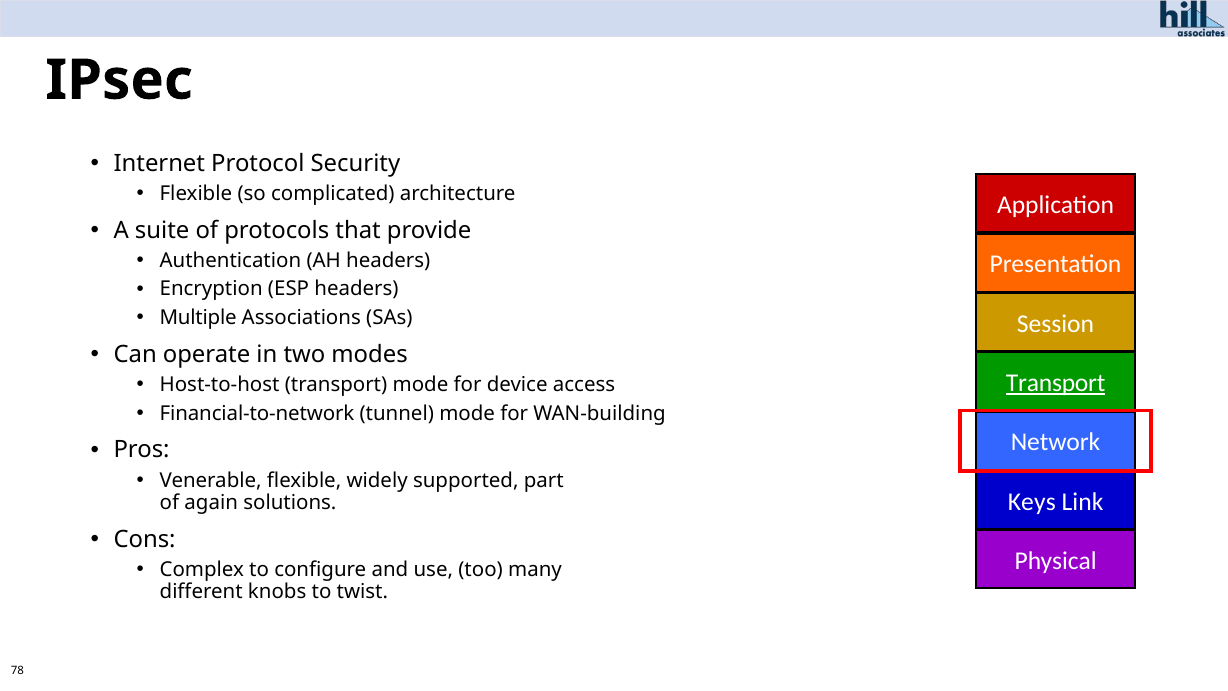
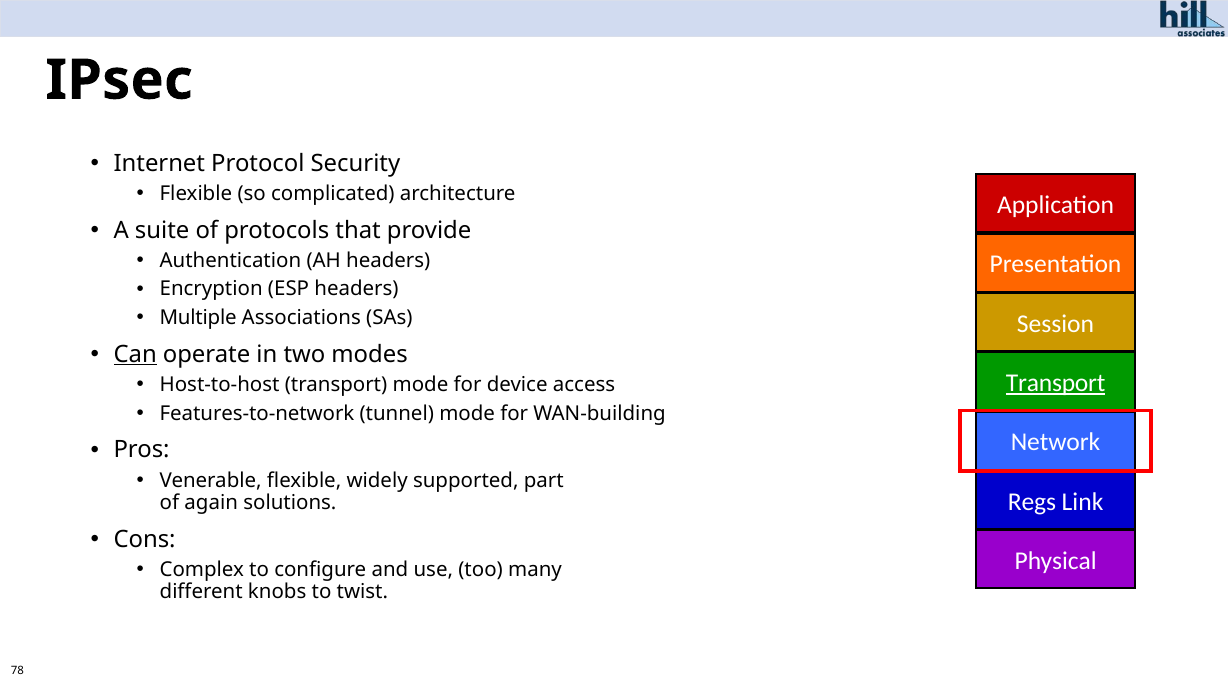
Can underline: none -> present (135, 354)
Financial-to-network: Financial-to-network -> Features-to-network (257, 413)
Keys: Keys -> Regs (1032, 502)
